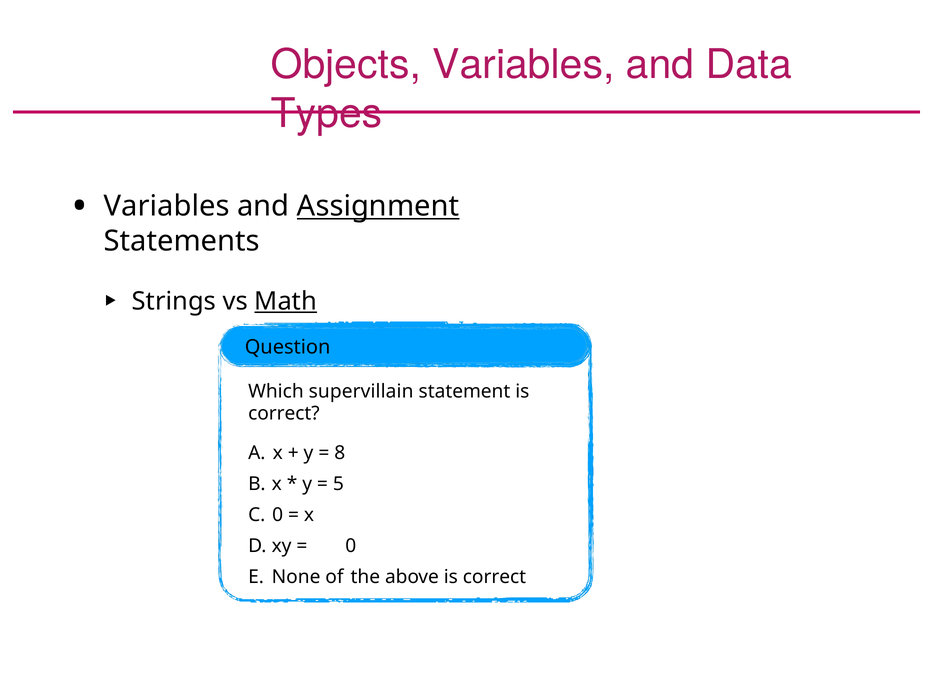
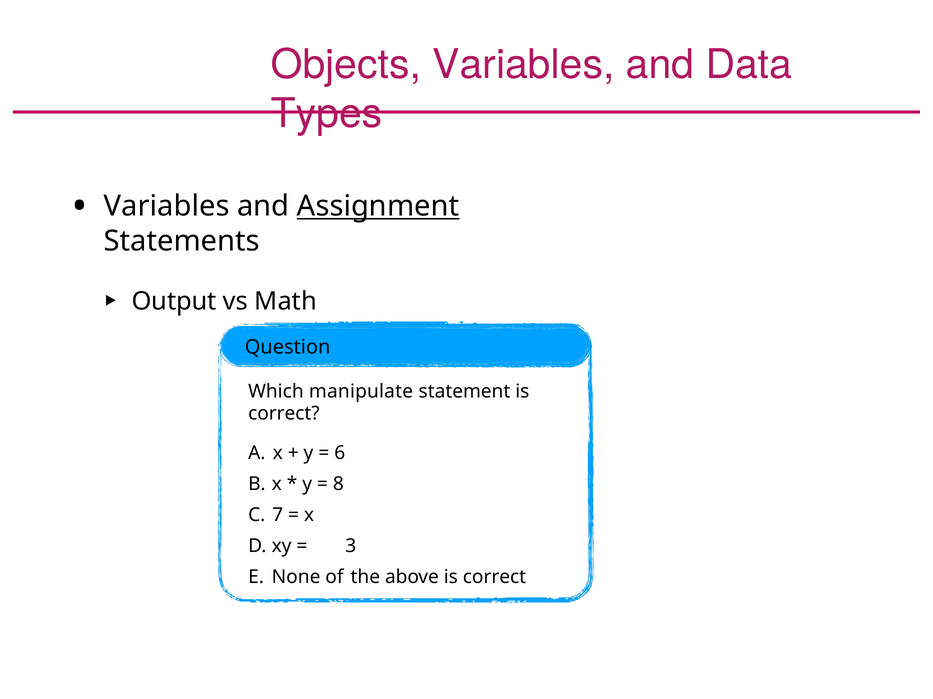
Strings: Strings -> Output (174, 302)
Math underline: present -> none (286, 302)
supervillain: supervillain -> manipulate (361, 392)
8: 8 -> 6 (340, 453)
5: 5 -> 8 (338, 484)
0: 0 -> 7 (278, 515)
0: 0 -> 3 (351, 546)
